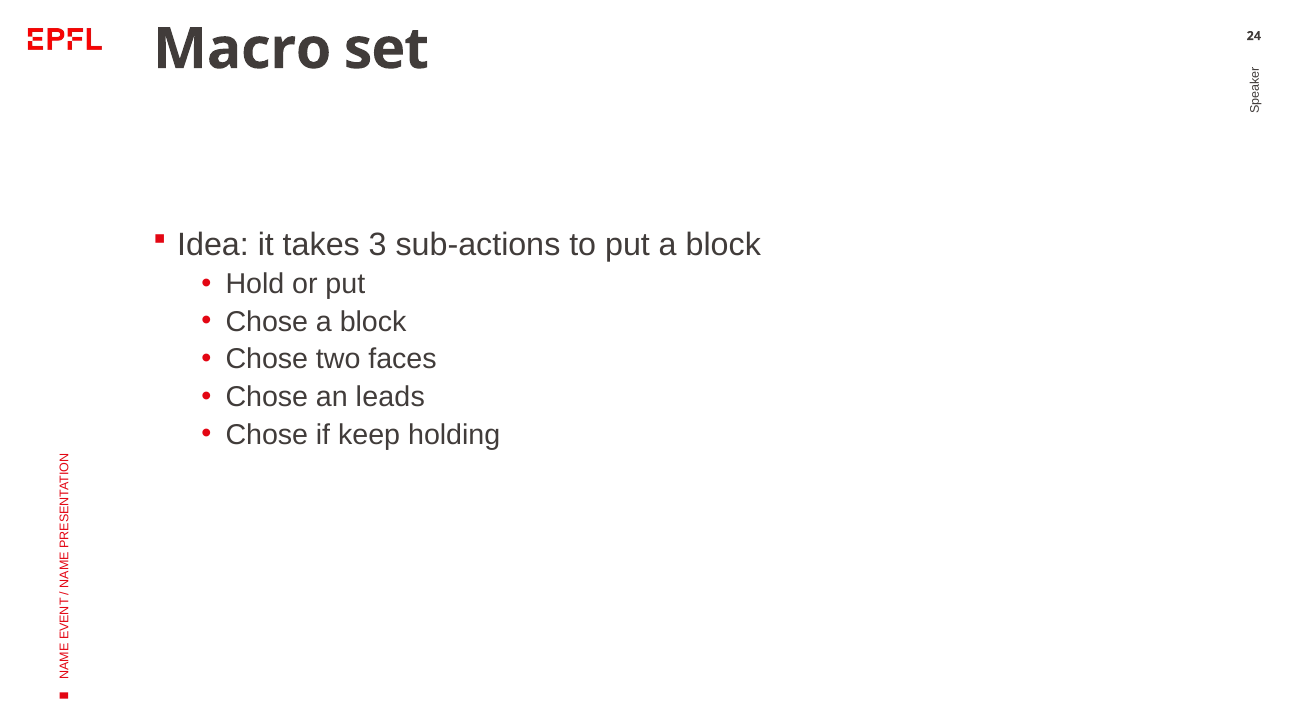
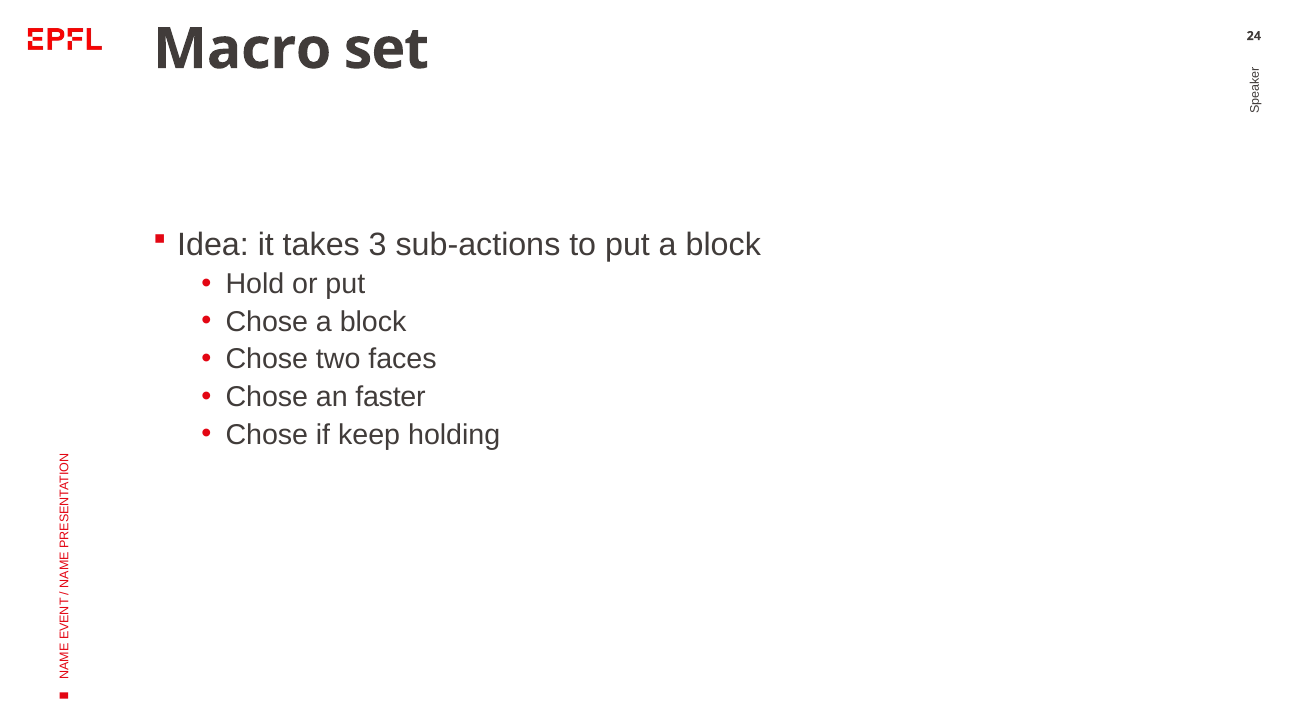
leads: leads -> faster (391, 397)
